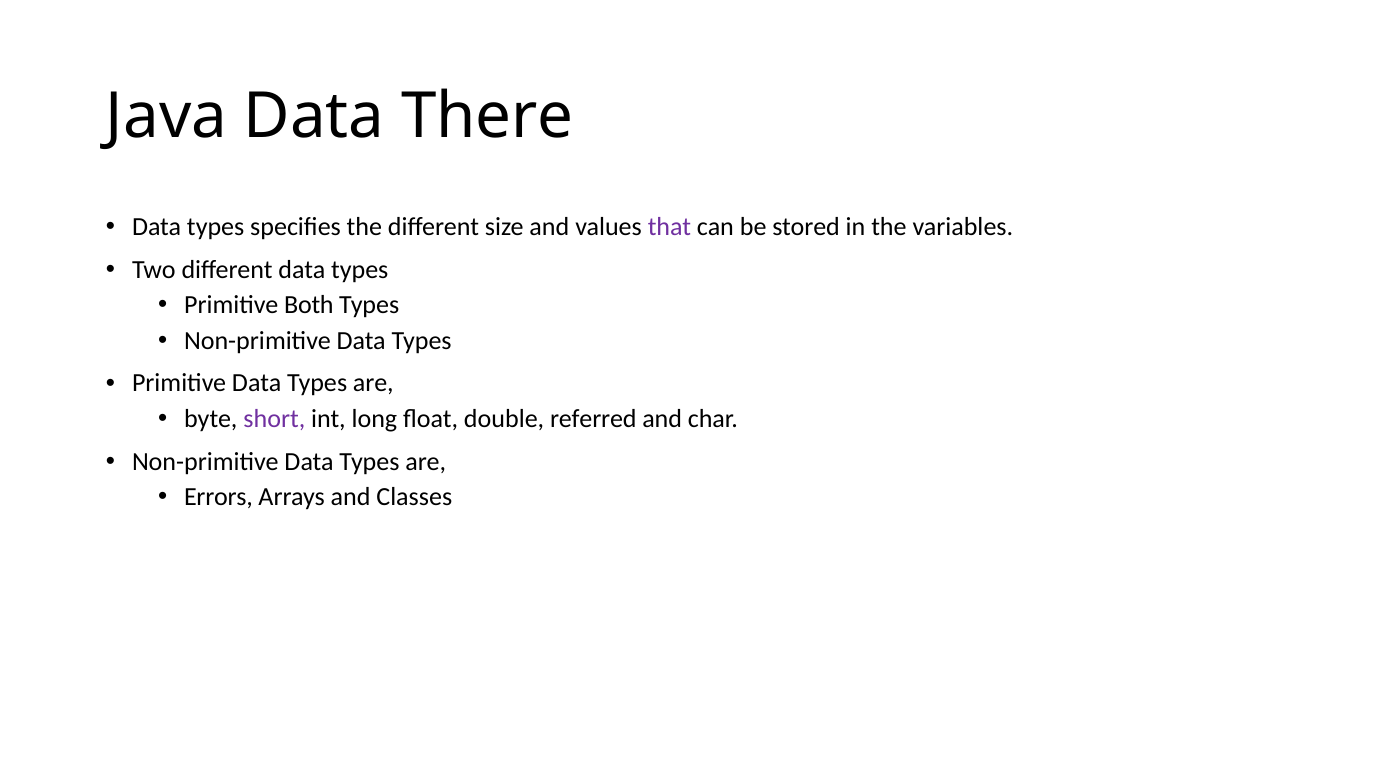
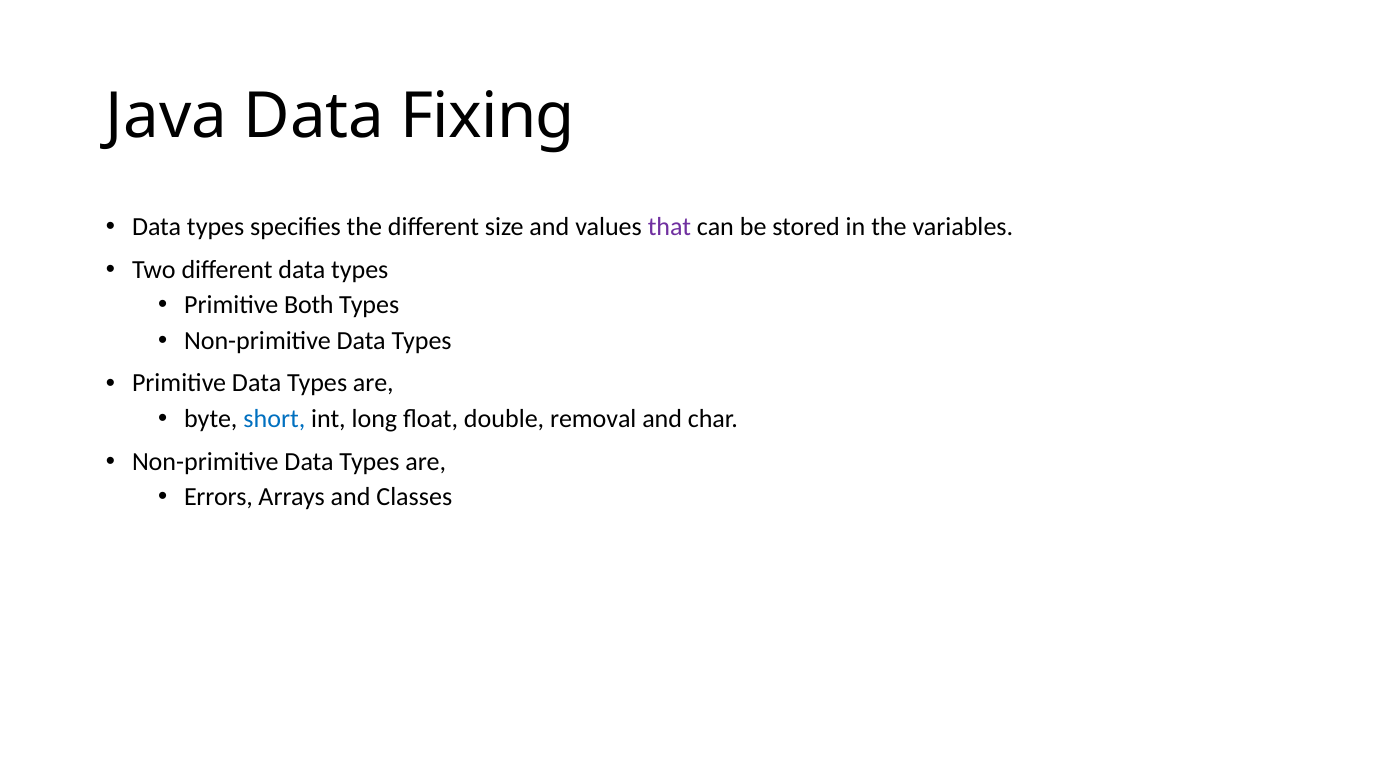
There: There -> Fixing (488, 117)
short colour: purple -> blue (274, 419)
referred: referred -> removal (593, 419)
